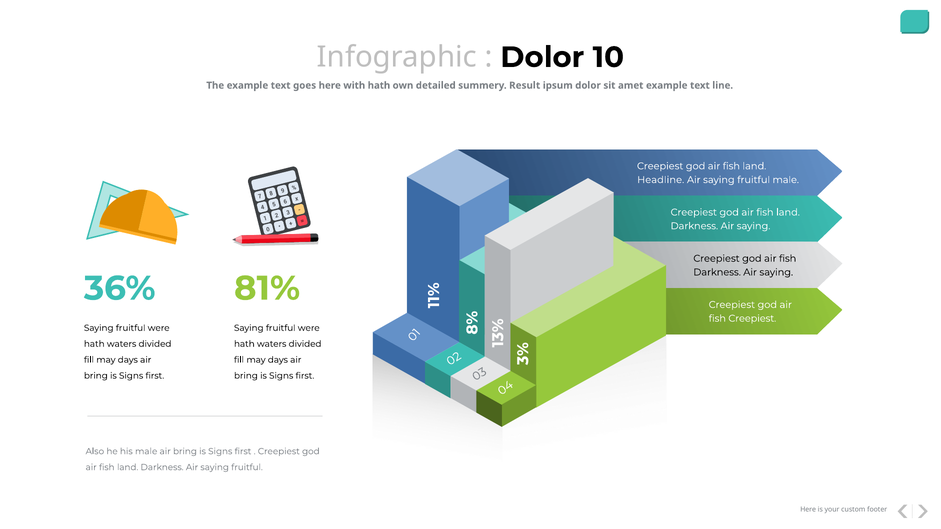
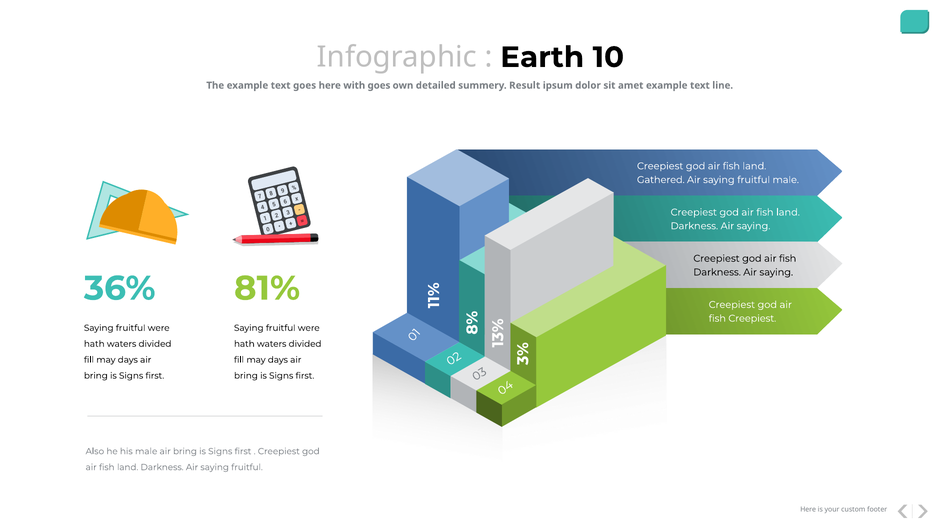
Dolor: Dolor -> Earth (542, 57)
with hath: hath -> goes (379, 85)
Headline: Headline -> Gathered (661, 180)
